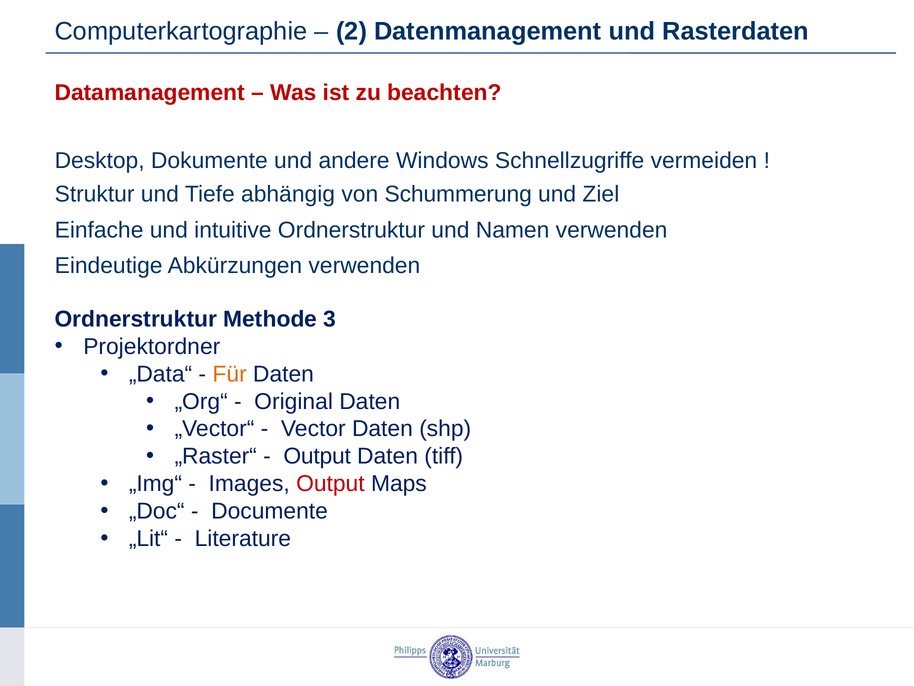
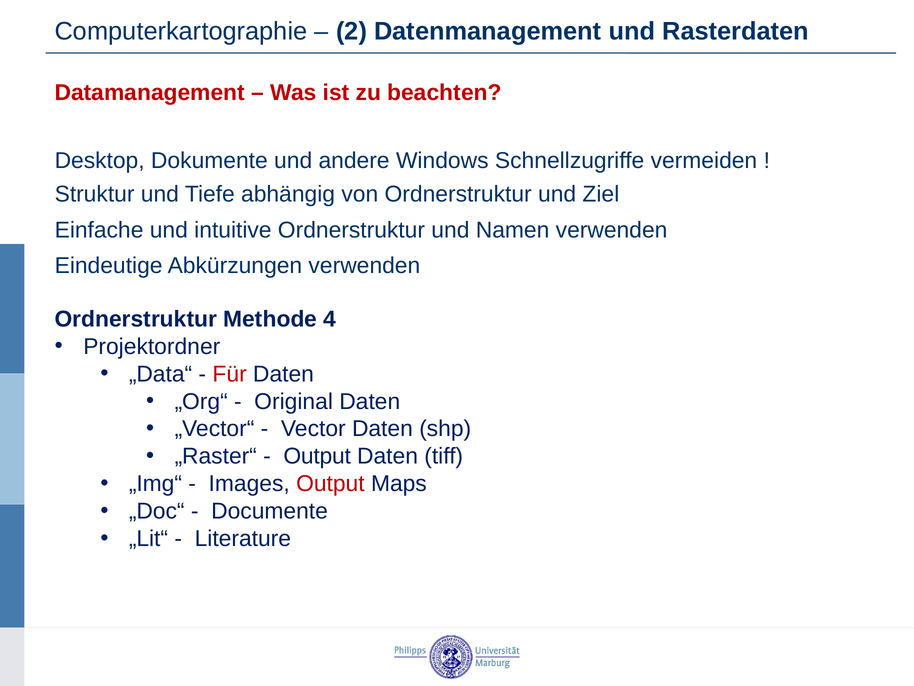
von Schummerung: Schummerung -> Ordnerstruktur (458, 194)
3: 3 -> 4 (330, 319)
Für colour: orange -> red (230, 374)
